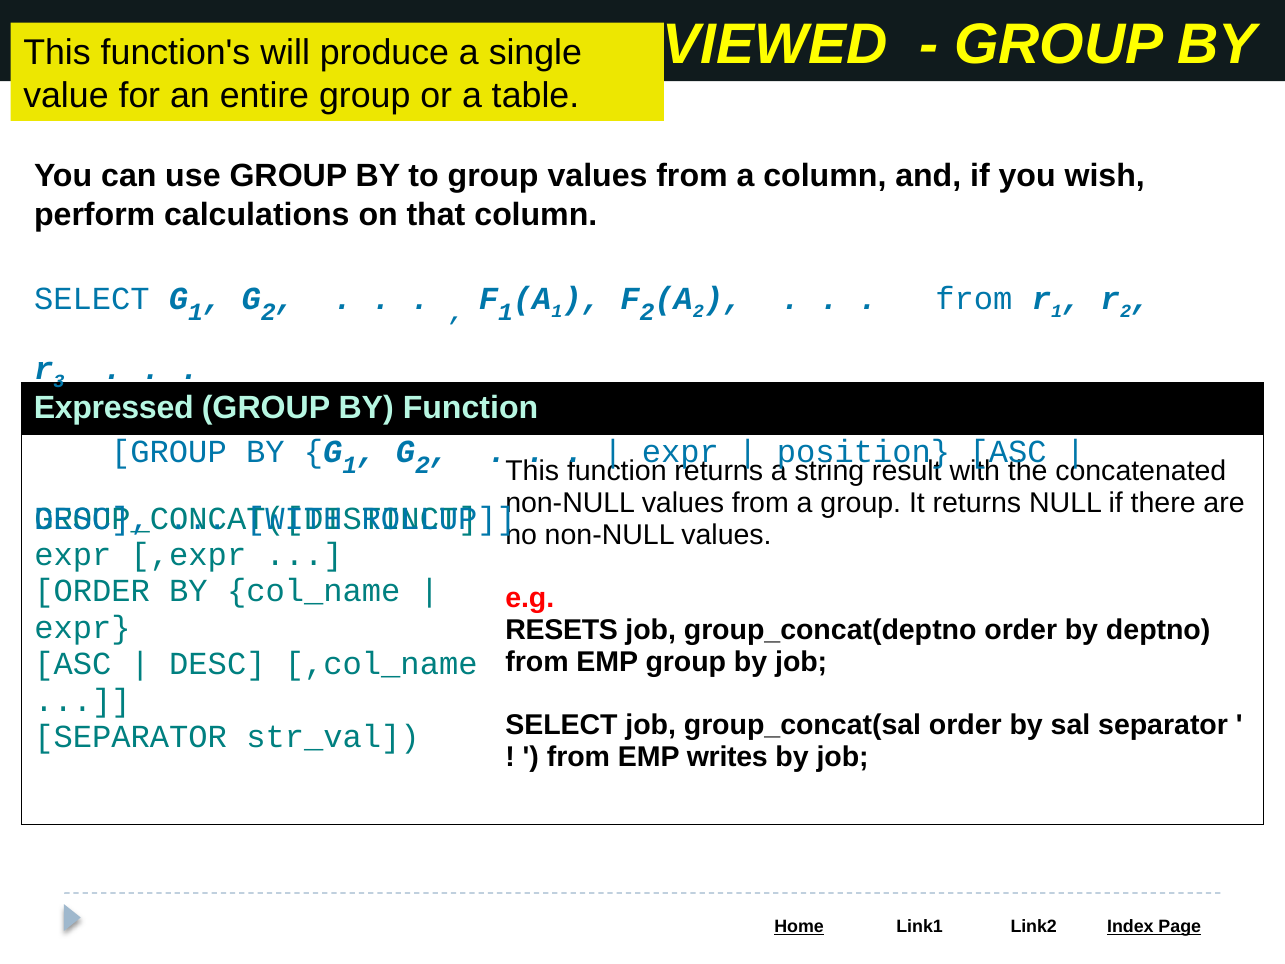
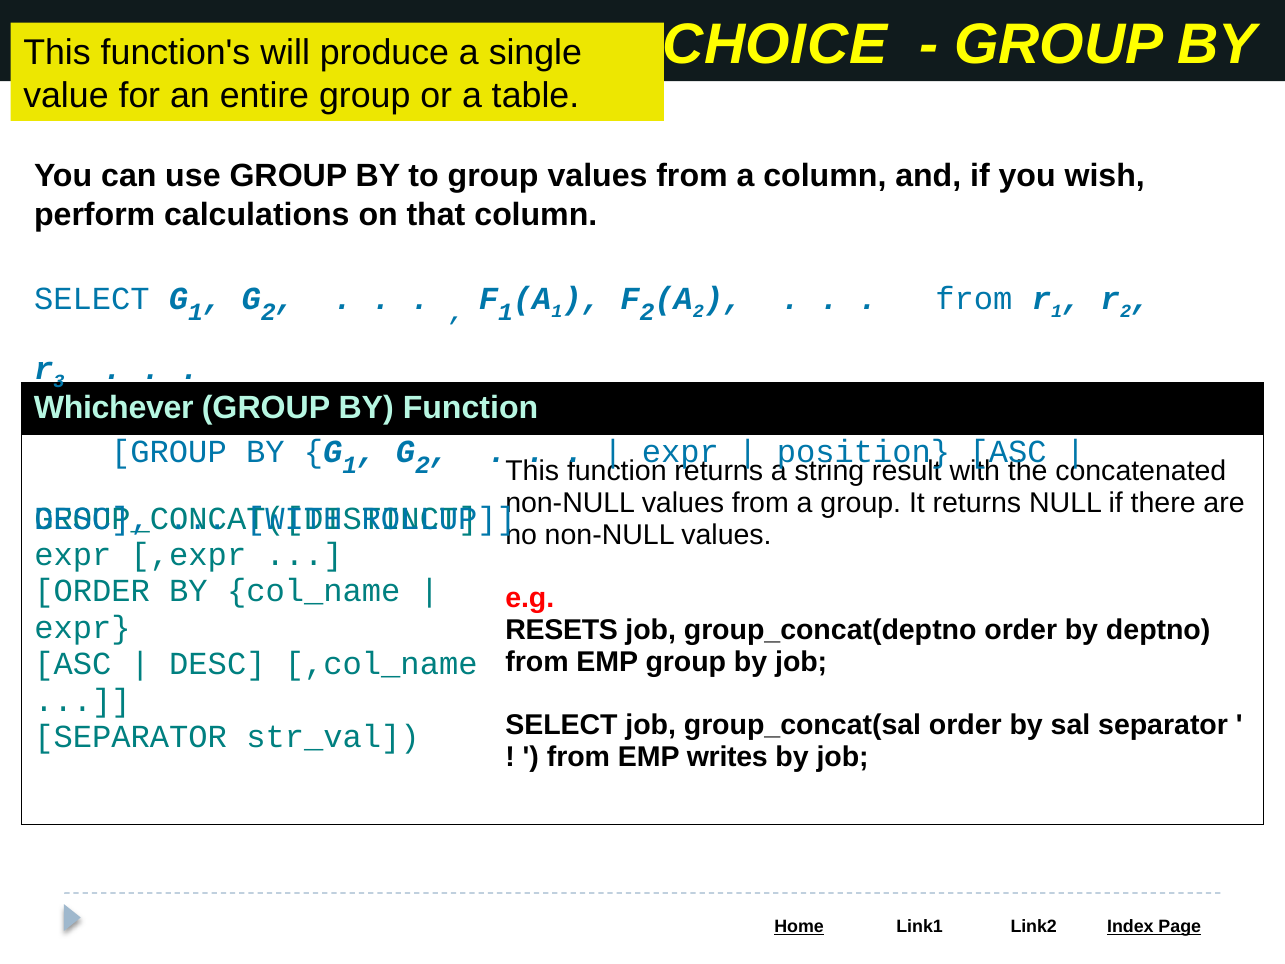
VIEWED: VIEWED -> CHOICE (775, 45)
Expressed: Expressed -> Whichever (114, 408)
